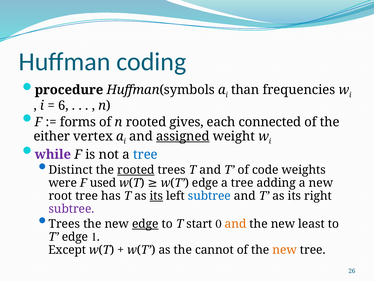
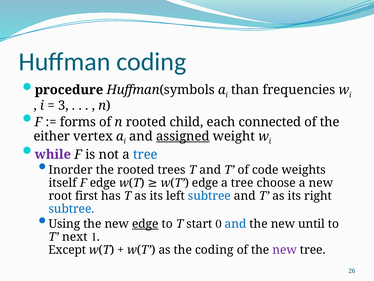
6: 6 -> 3 (63, 106)
gives: gives -> child (186, 122)
Distinct: Distinct -> Inorder (71, 170)
rooted underline: present -> none (136, 170)
were: were -> itself (63, 183)
F used: used -> edge (103, 183)
adding: adding -> choose (276, 183)
root tree: tree -> first (87, 196)
its underline: present -> none (156, 196)
subtree colour: purple -> blue (71, 208)
Trees: Trees -> Using (64, 224)
and colour: orange -> blue (235, 224)
least: least -> until (312, 224)
T edge: edge -> next (75, 236)
the cannot: cannot -> coding (214, 249)
new colour: orange -> purple (285, 249)
